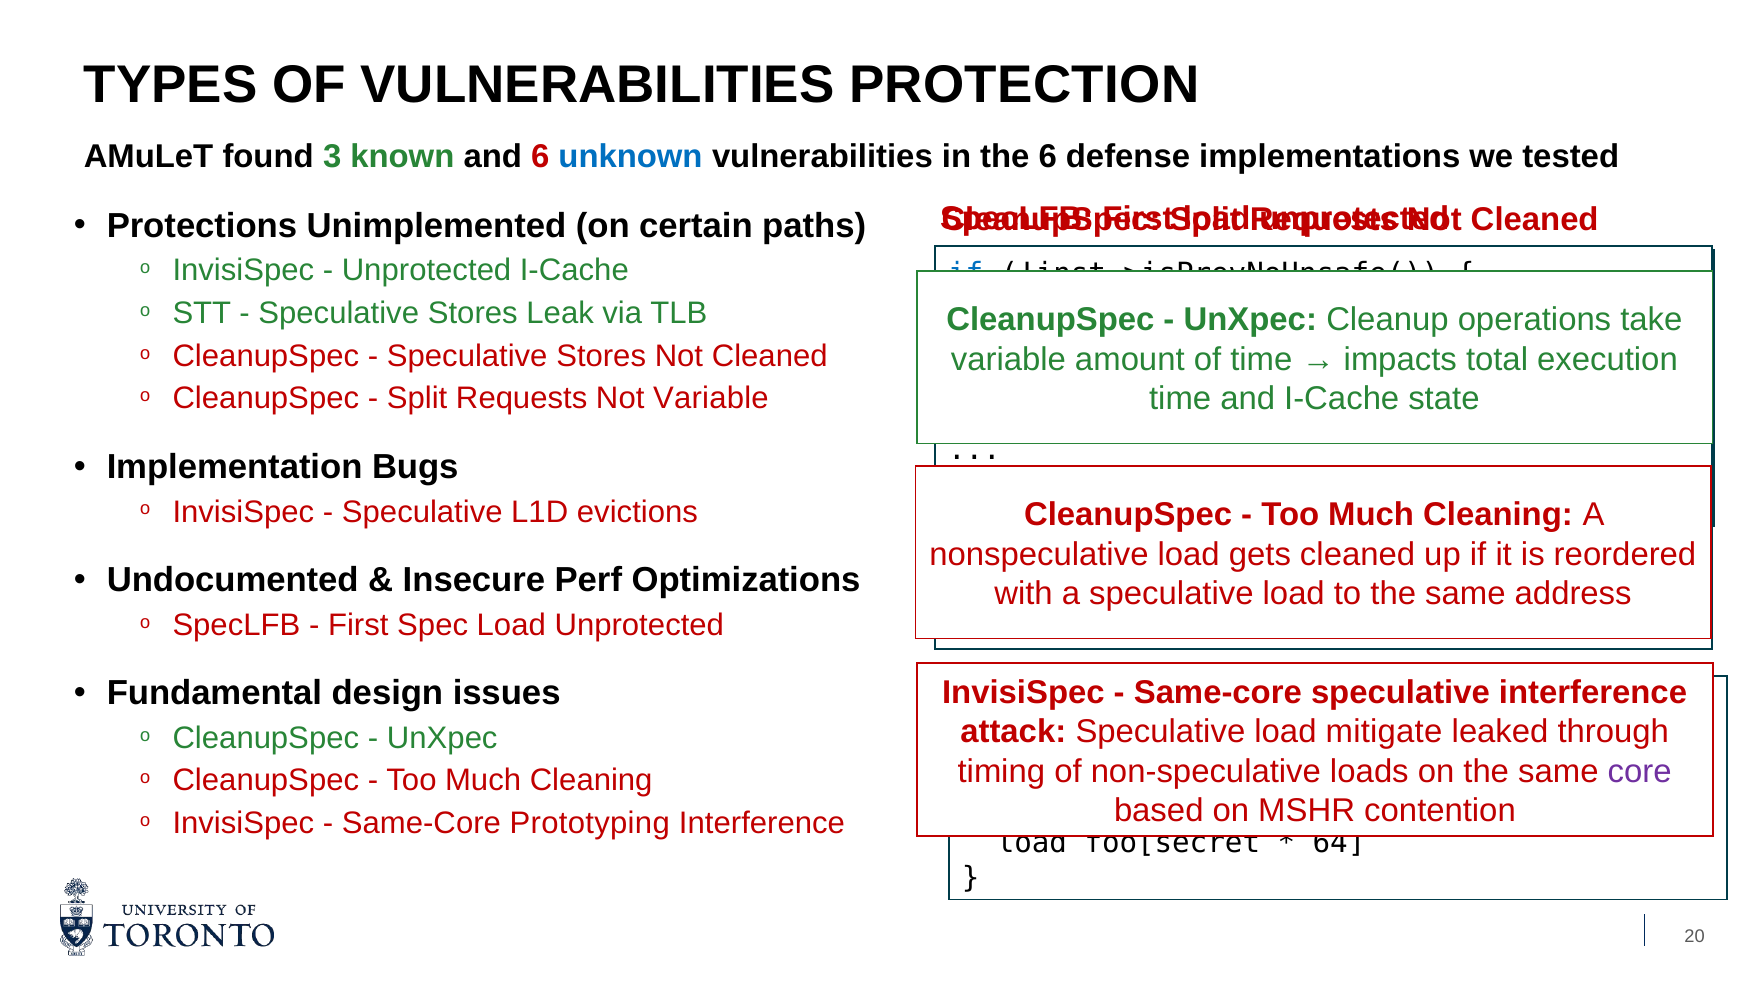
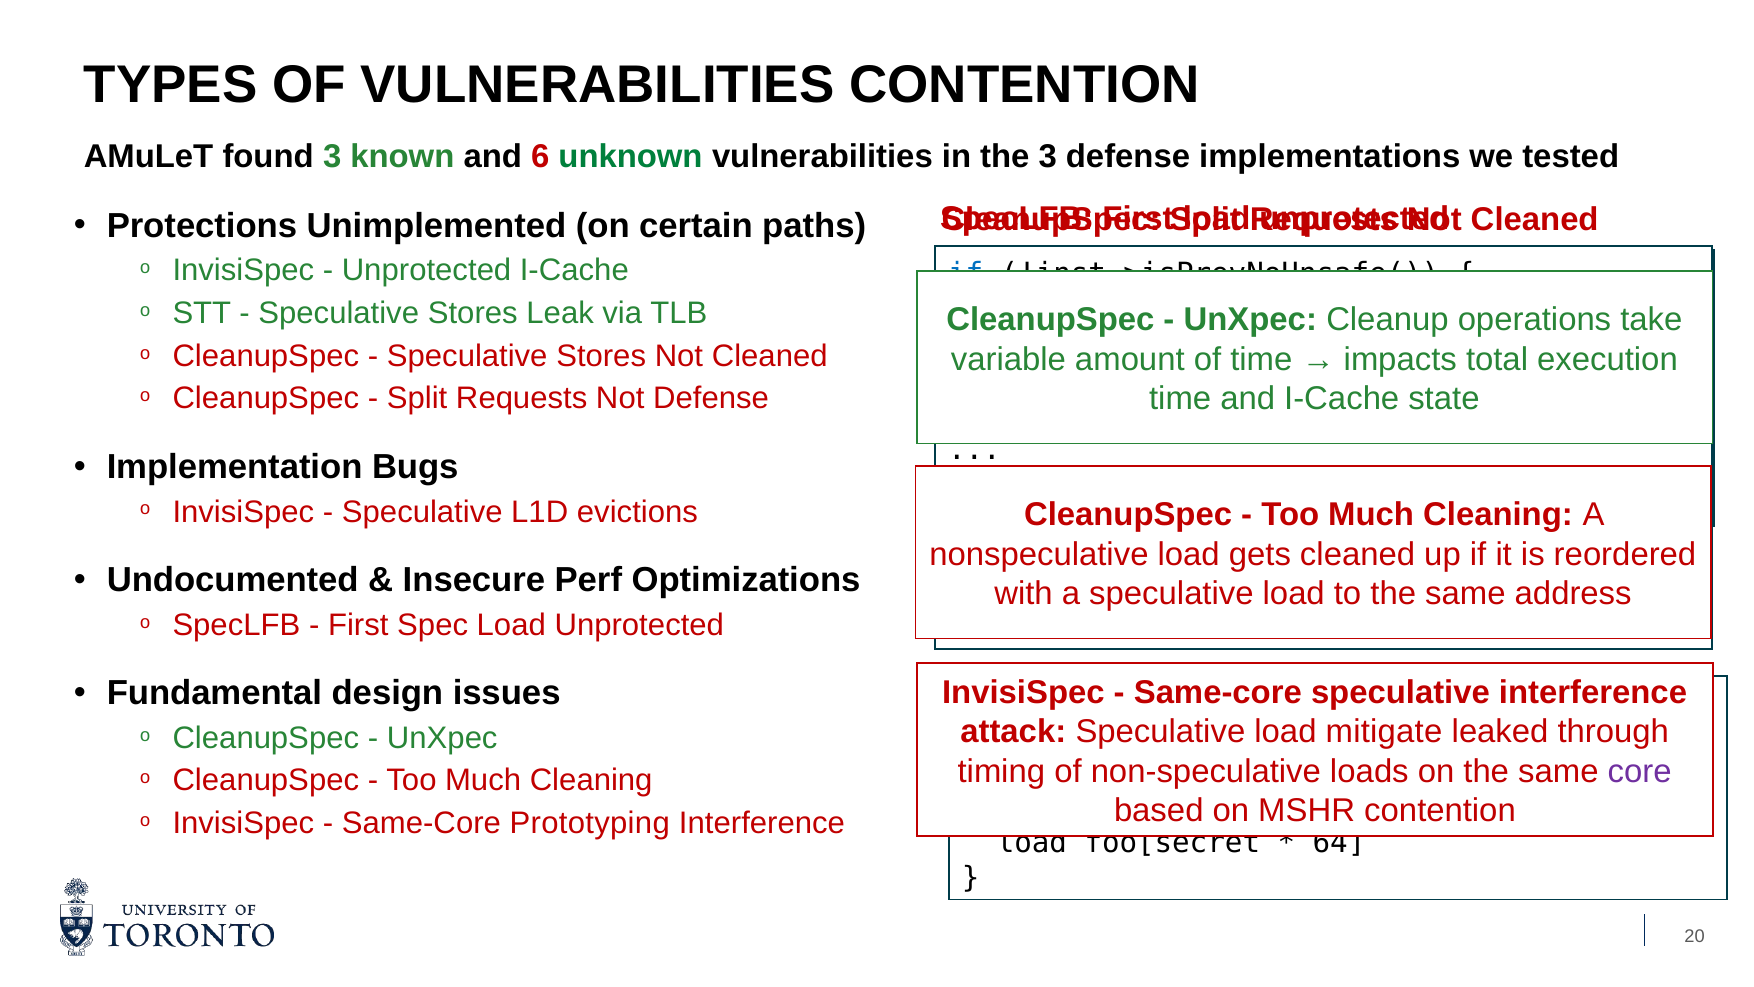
VULNERABILITIES PROTECTION: PROTECTION -> CONTENTION (1024, 85)
unknown colour: blue -> green (631, 157)
the 6: 6 -> 3 (1048, 157)
Not Variable: Variable -> Defense (711, 399)
